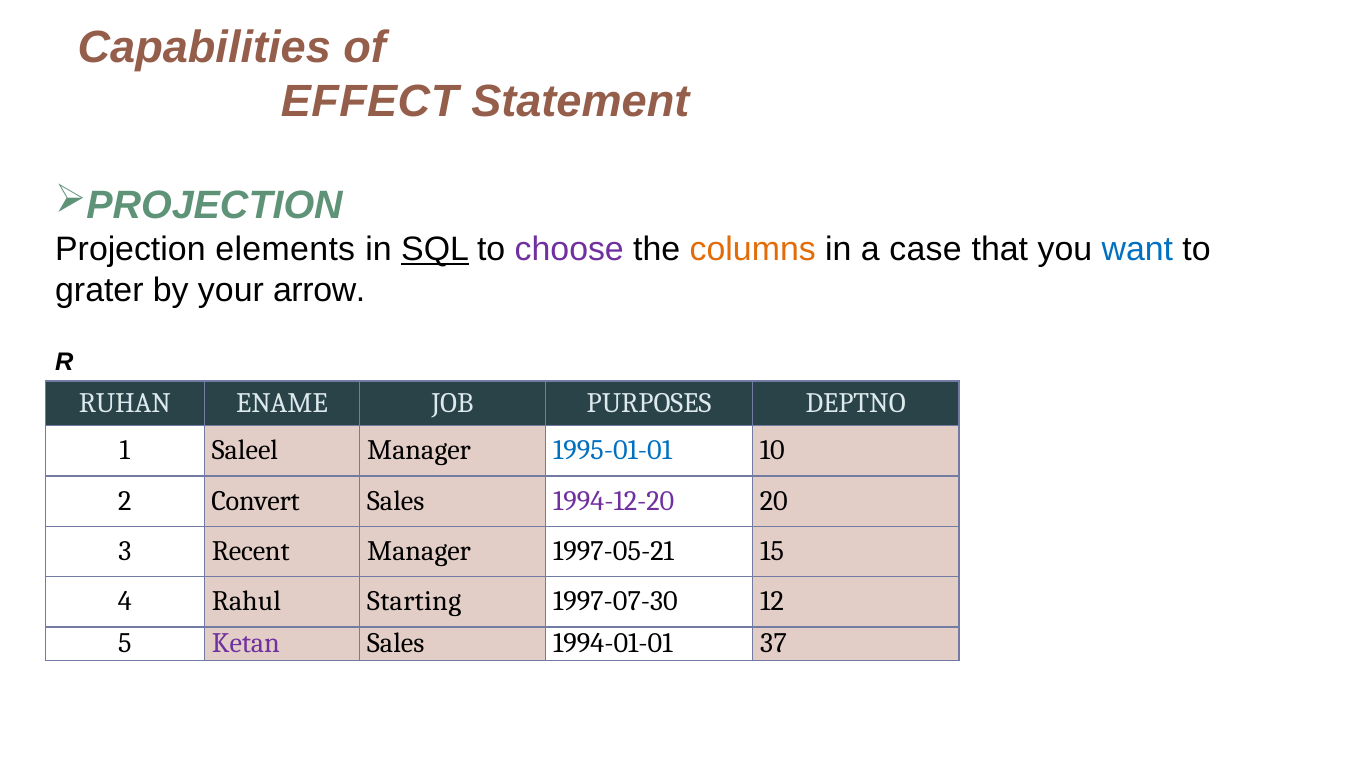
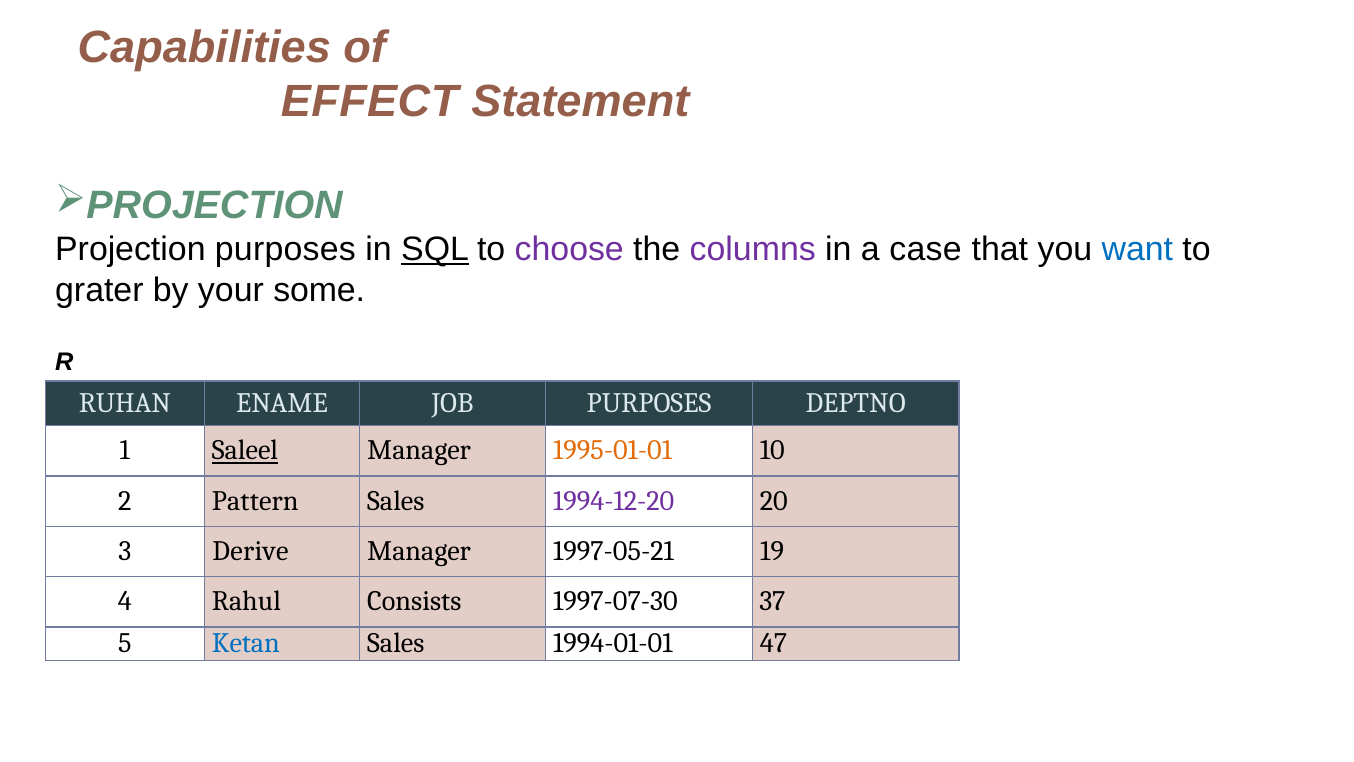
Projection elements: elements -> purposes (285, 249)
columns colour: orange -> purple (753, 249)
arrow: arrow -> some (319, 290)
Saleel underline: none -> present (245, 450)
1995-01-01 colour: blue -> orange (613, 450)
Convert: Convert -> Pattern (255, 501)
Recent: Recent -> Derive (251, 551)
15: 15 -> 19 (772, 551)
Starting: Starting -> Consists (414, 601)
12: 12 -> 37 (772, 601)
Ketan colour: purple -> blue (246, 643)
37: 37 -> 47 (774, 643)
